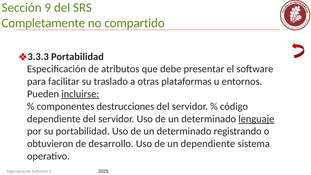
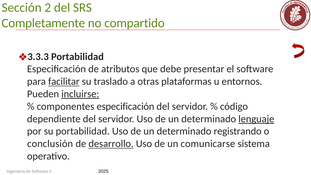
9: 9 -> 2 (48, 8)
facilitar underline: none -> present (64, 81)
componentes destrucciones: destrucciones -> especificación (125, 106)
obtuvieron: obtuvieron -> conclusión (50, 144)
desarrollo underline: none -> present (111, 144)
un dependiente: dependiente -> comunicarse (208, 144)
